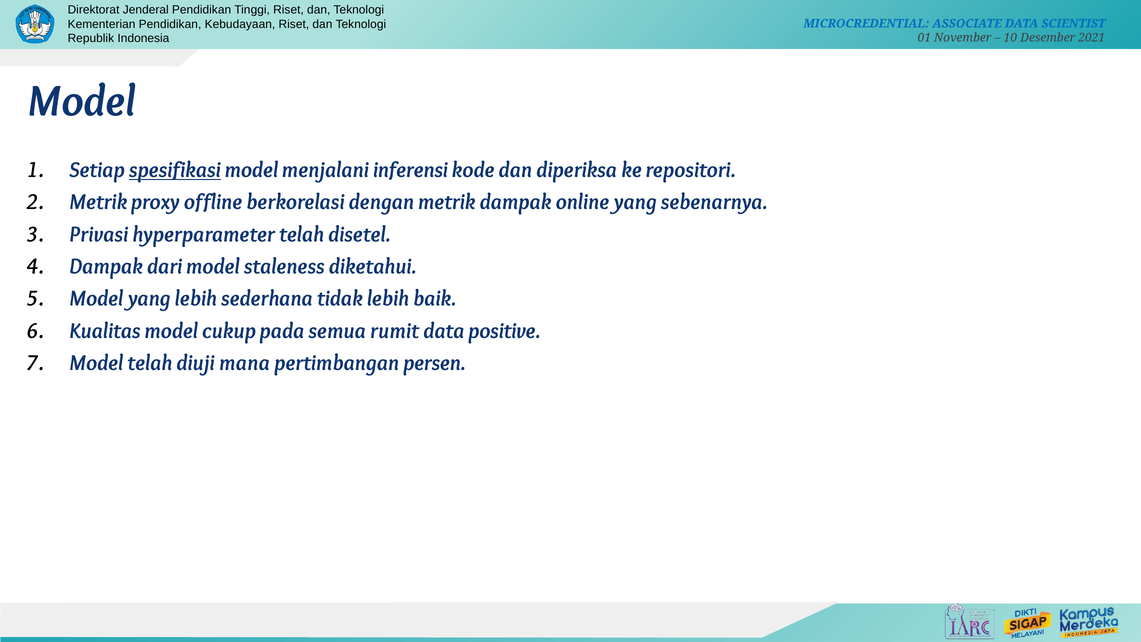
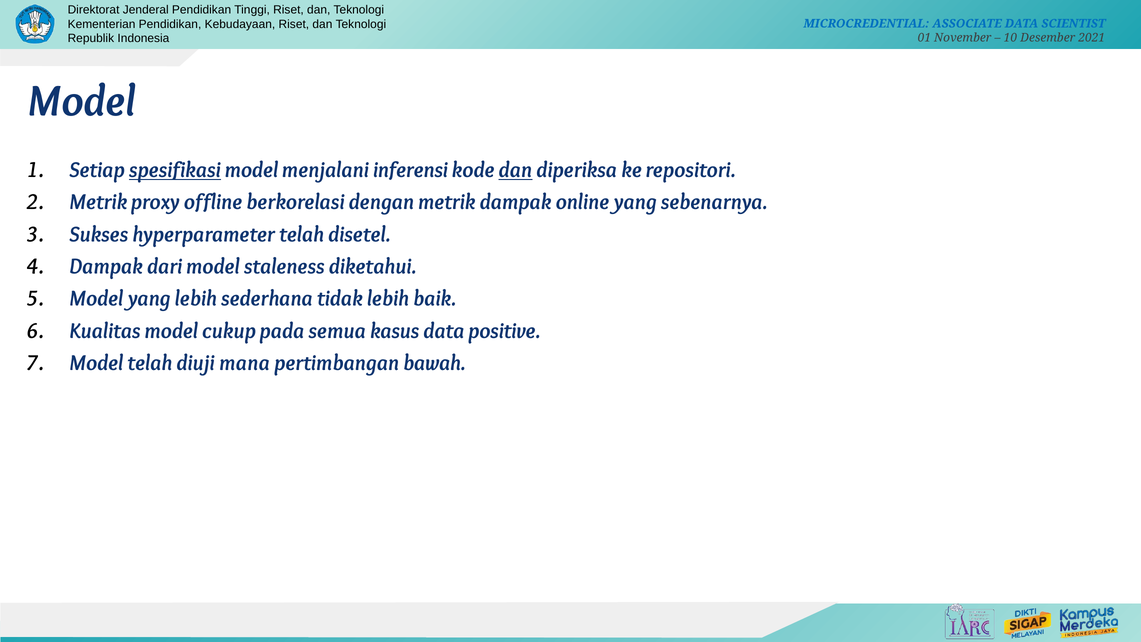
dan underline: none -> present (515, 170)
Privasi: Privasi -> Sukses (99, 234)
rumit: rumit -> kasus (395, 331)
persen: persen -> bawah (434, 363)
